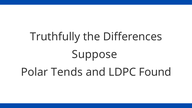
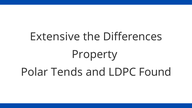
Truthfully: Truthfully -> Extensive (55, 37)
Suppose: Suppose -> Property (95, 54)
